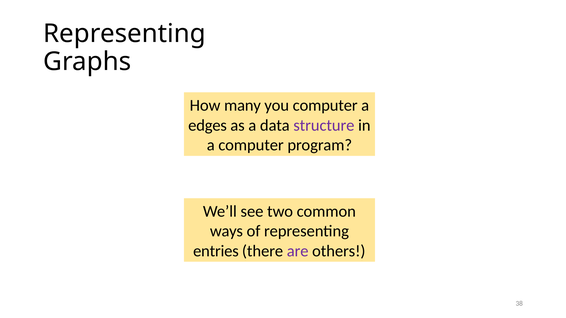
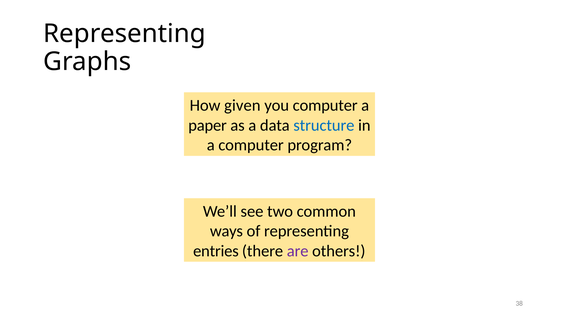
many: many -> given (242, 106)
edges: edges -> paper (208, 125)
structure colour: purple -> blue (324, 125)
